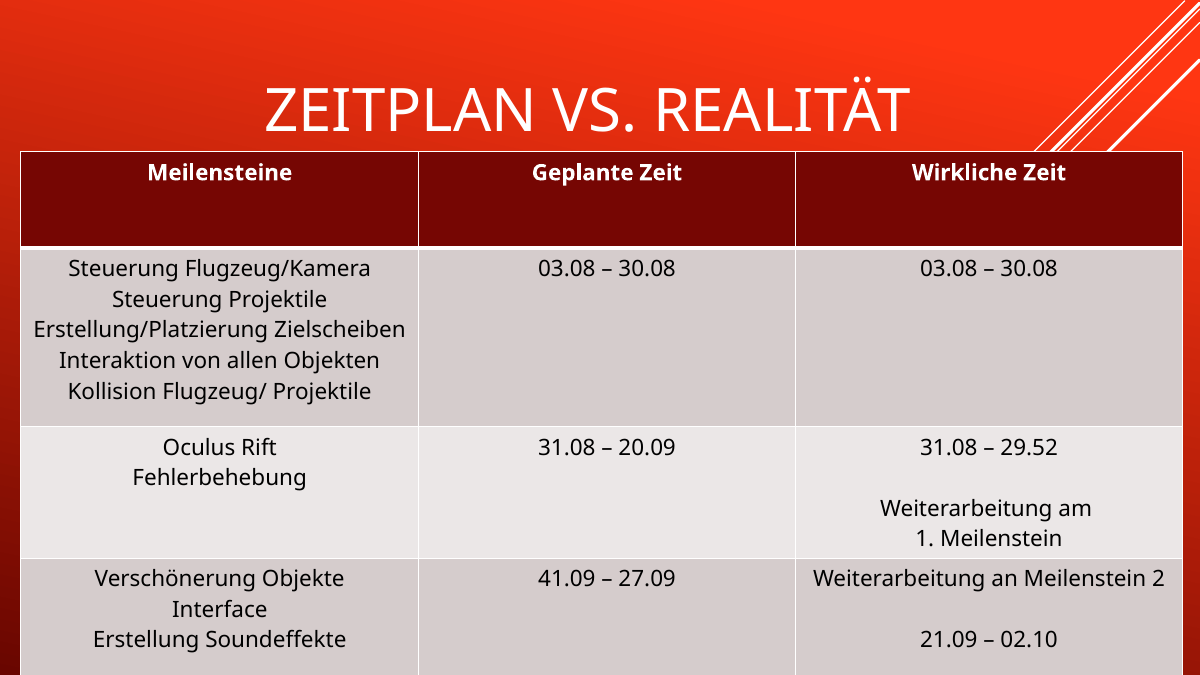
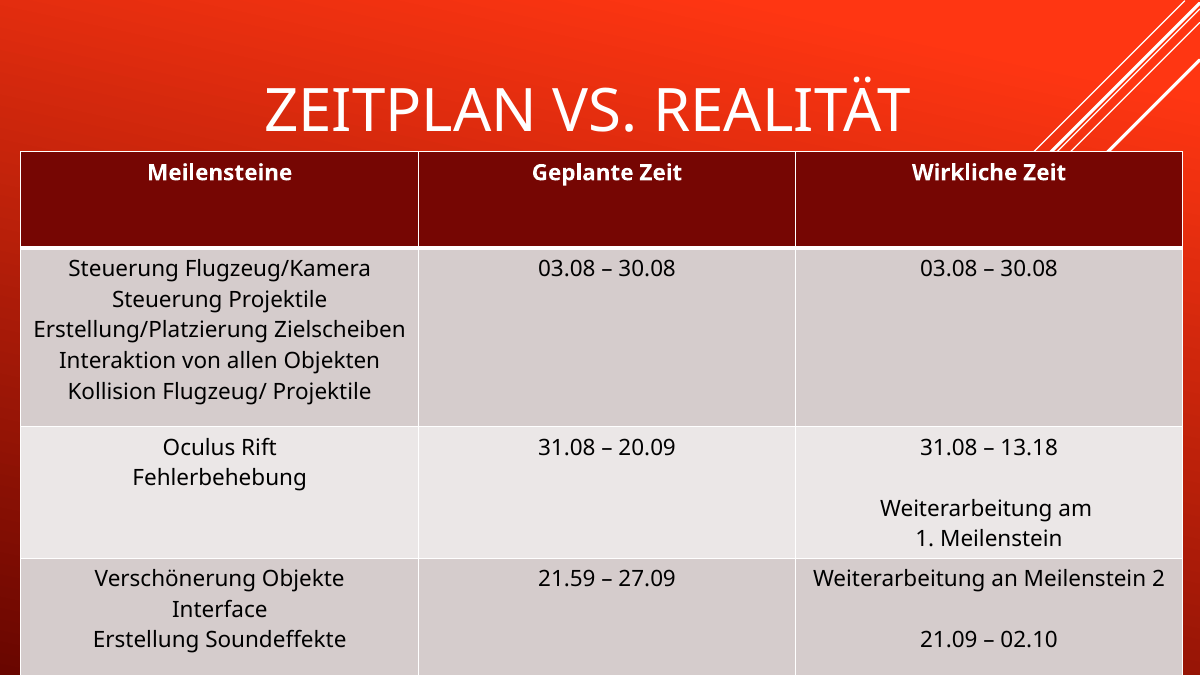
29.52: 29.52 -> 13.18 (1029, 448)
41.09: 41.09 -> 21.59 (567, 579)
